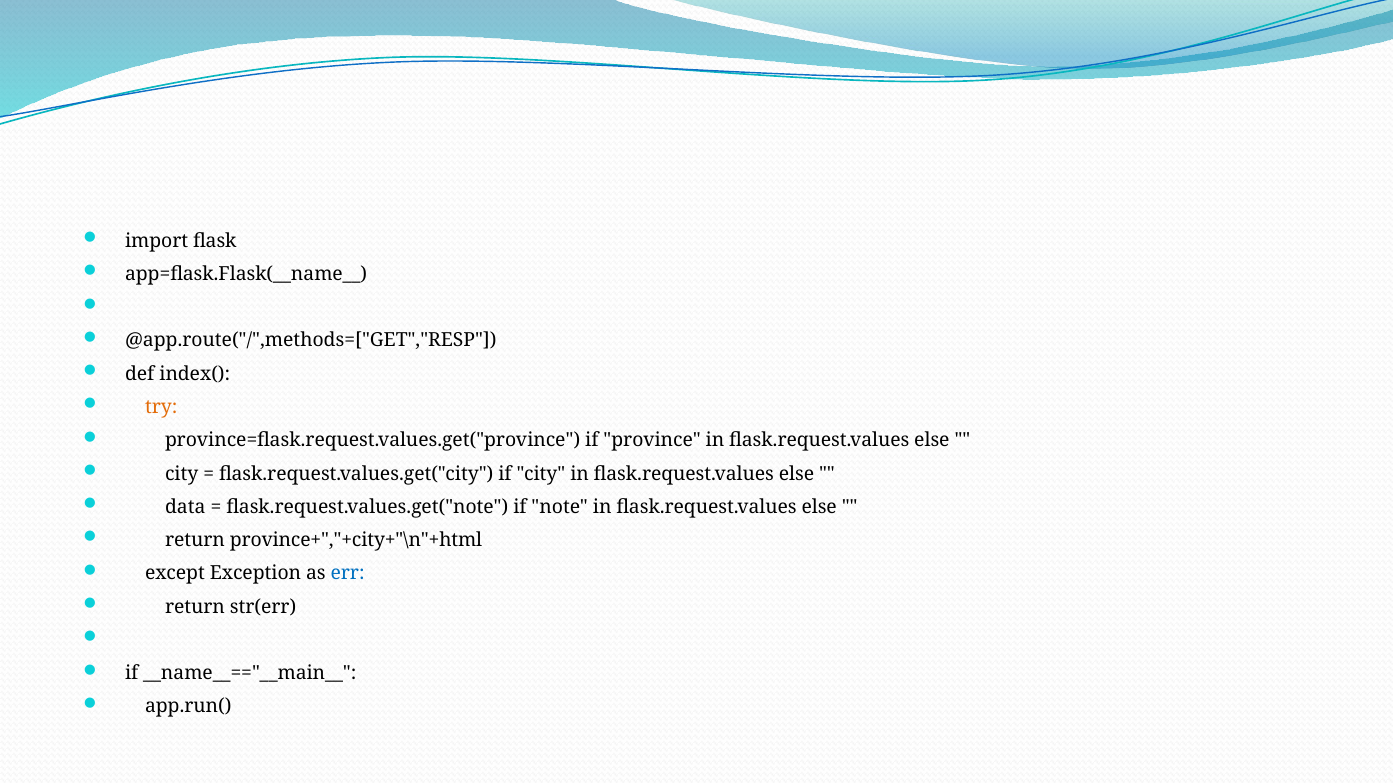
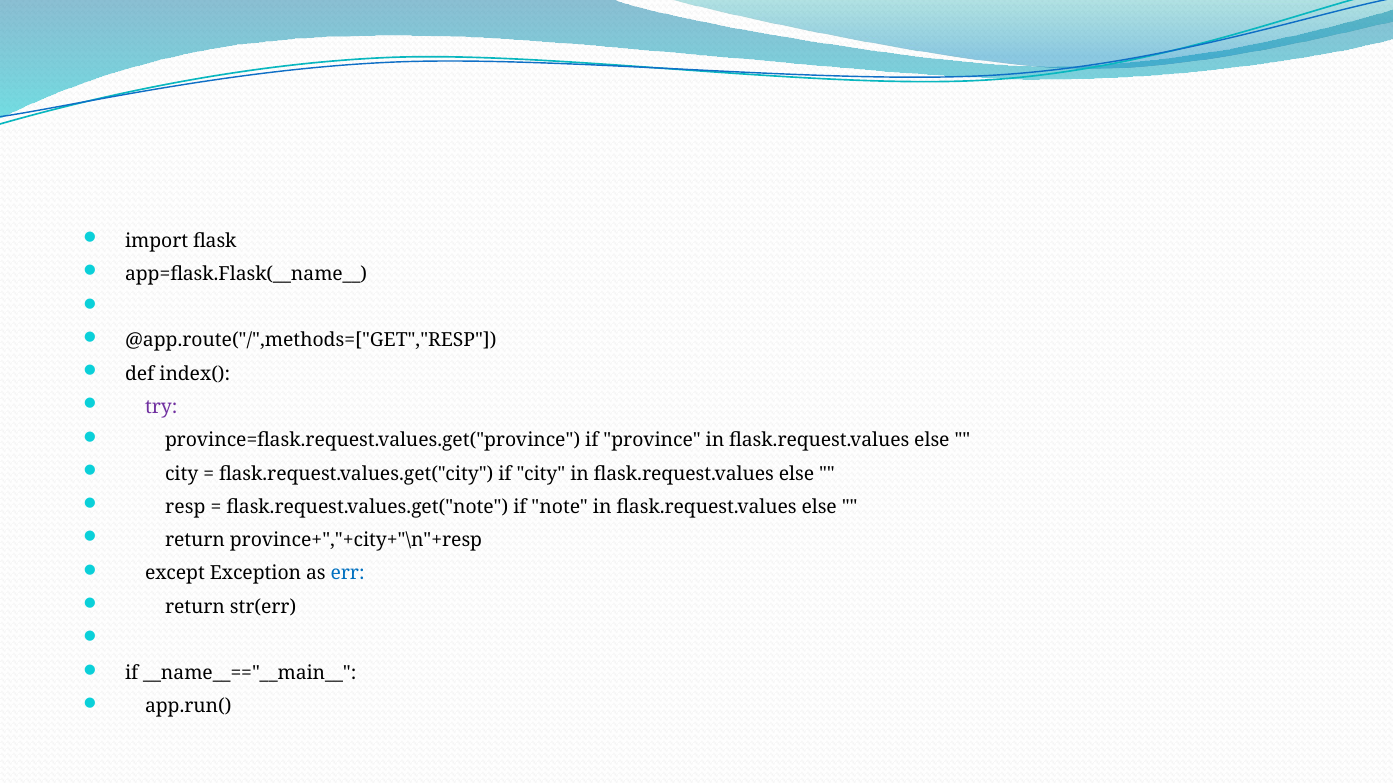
try colour: orange -> purple (161, 407)
data: data -> resp (185, 507)
province+","+city+"\n"+html: province+","+city+"\n"+html -> province+","+city+"\n"+resp (356, 541)
